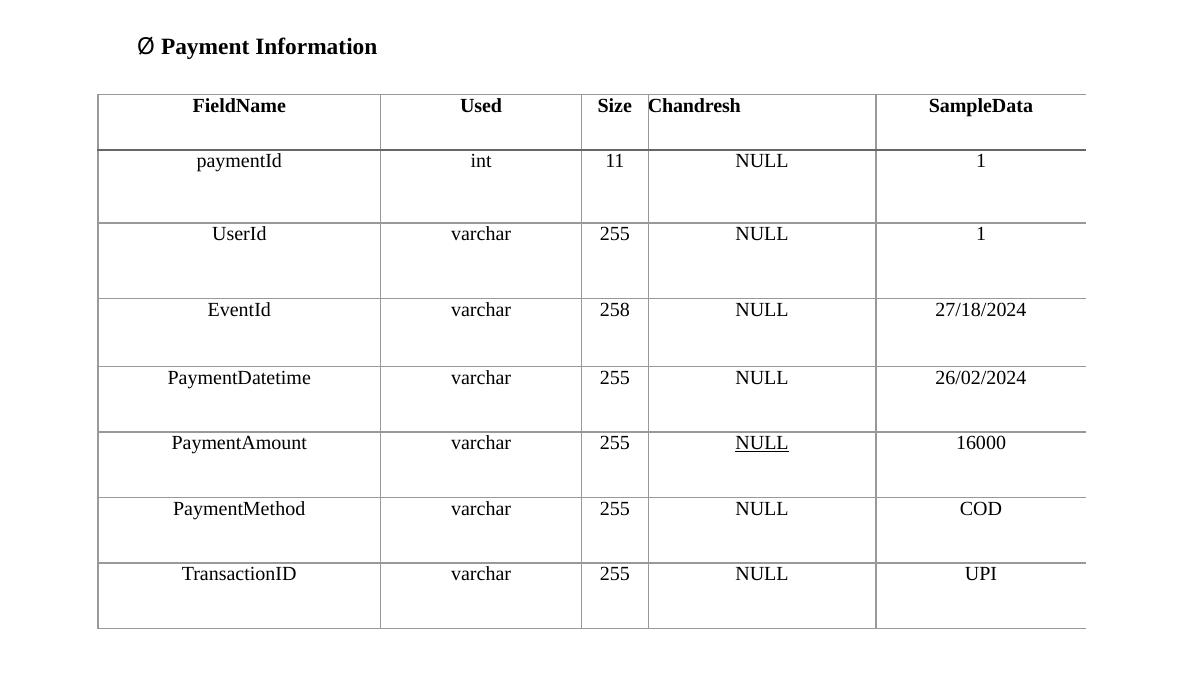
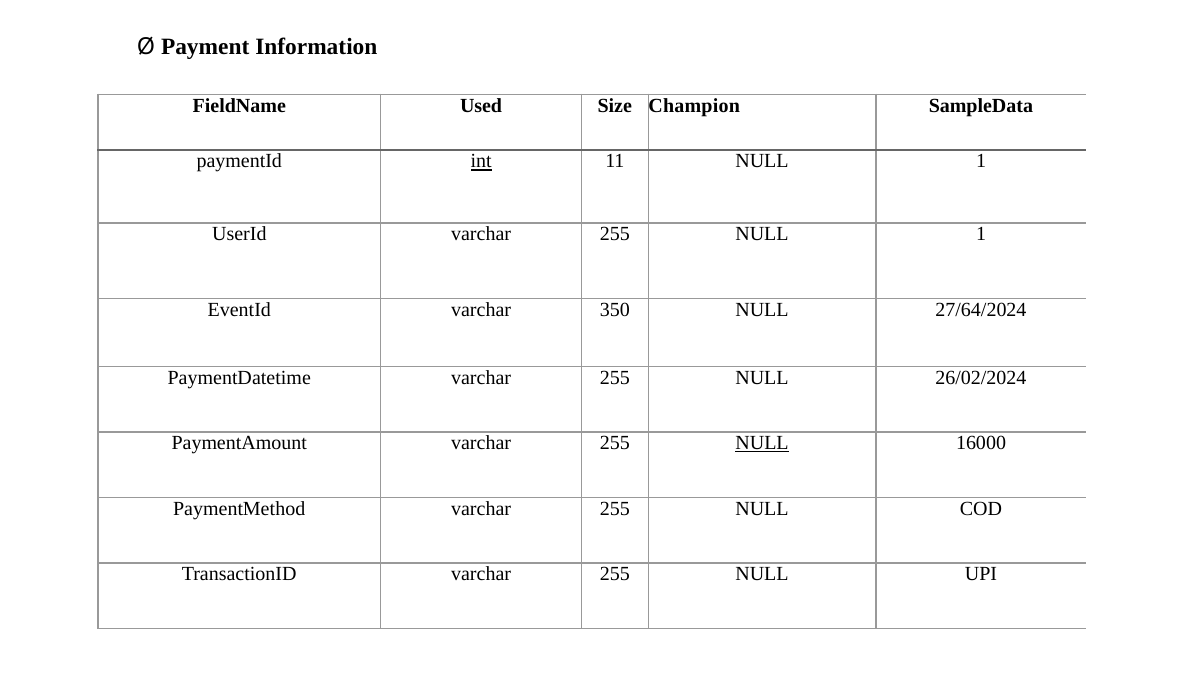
Chandresh: Chandresh -> Champion (694, 105)
int underline: none -> present (481, 161)
258: 258 -> 350 (615, 310)
27/18/2024: 27/18/2024 -> 27/64/2024 (981, 310)
